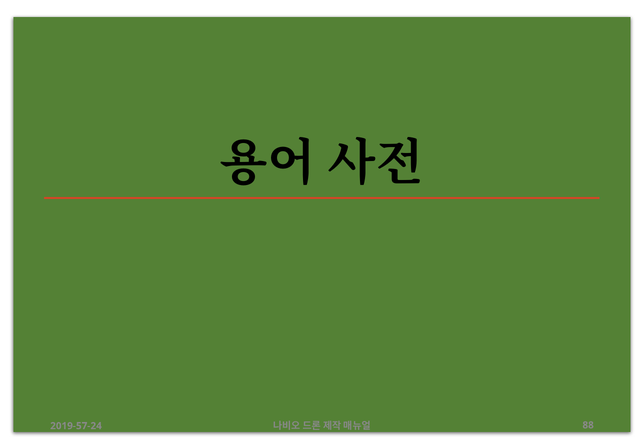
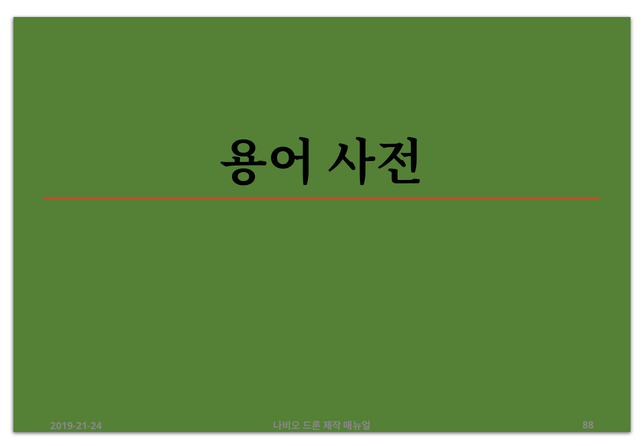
2019-57-24: 2019-57-24 -> 2019-21-24 (76, 426)
